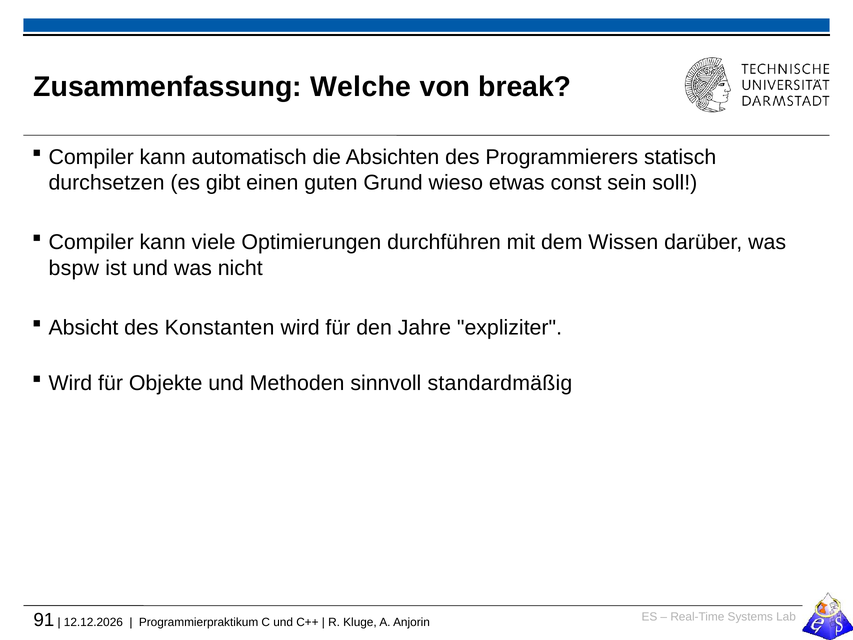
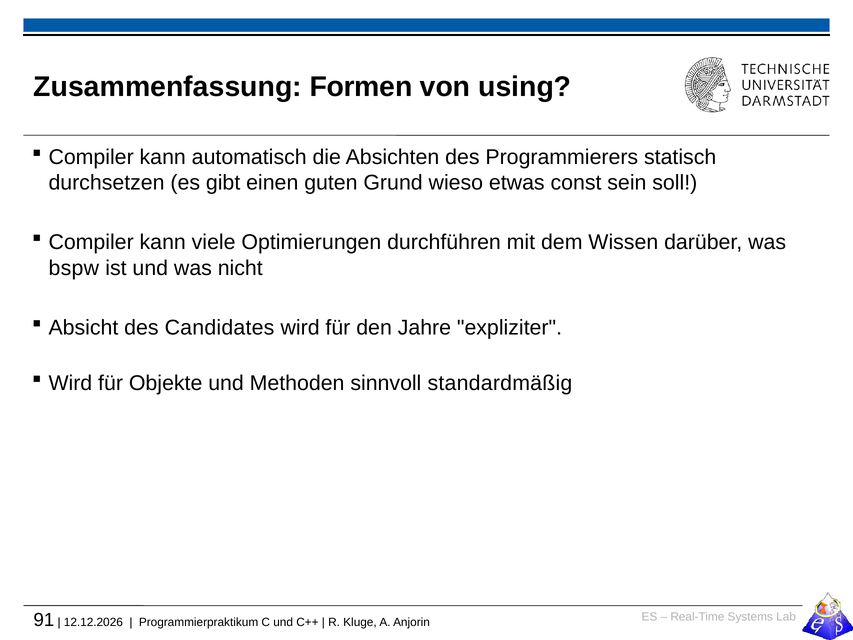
Welche: Welche -> Formen (361, 87)
break: break -> using (525, 87)
Konstanten: Konstanten -> Candidates (220, 328)
